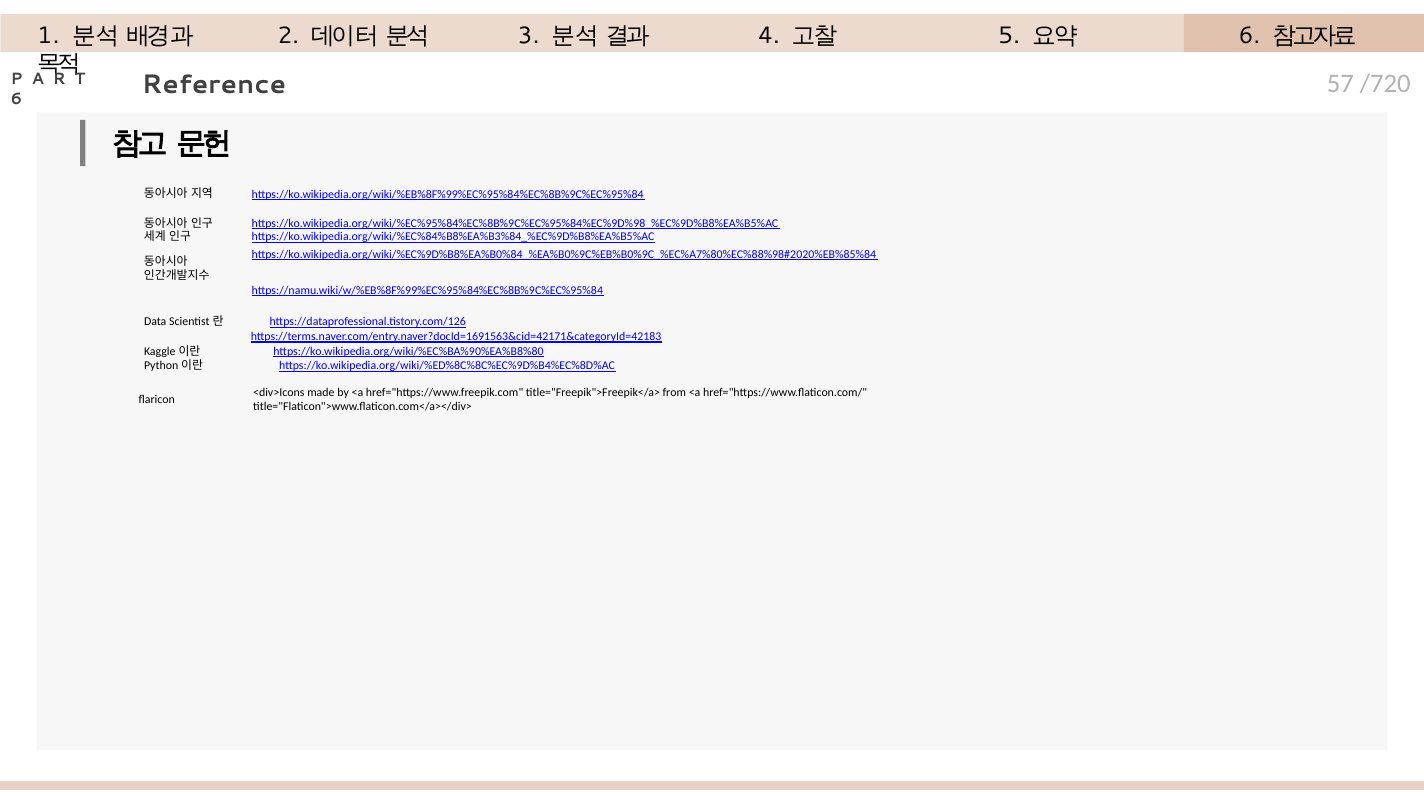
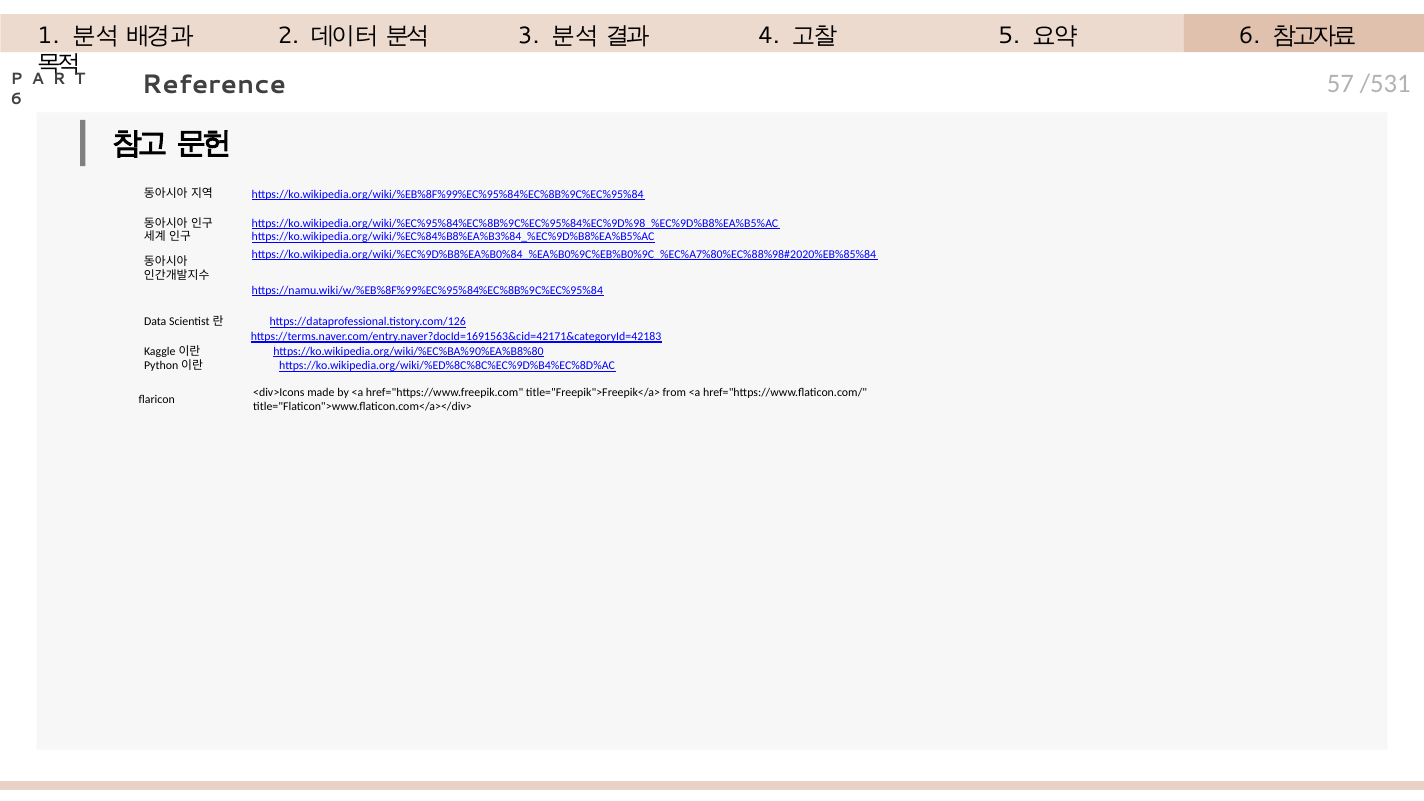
/720: /720 -> /531 (1385, 83)
